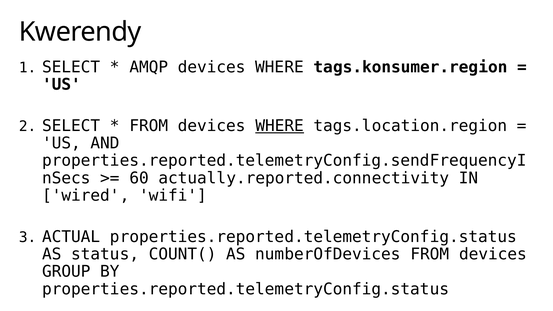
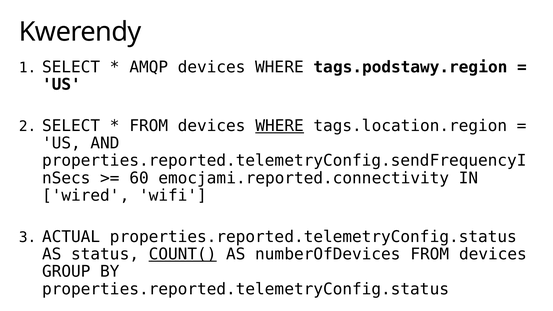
tags.konsumer.region: tags.konsumer.region -> tags.podstawy.region (411, 67)
actually.reported.connectivity: actually.reported.connectivity -> emocjami.reported.connectivity (304, 178)
COUNT( underline: none -> present (183, 254)
